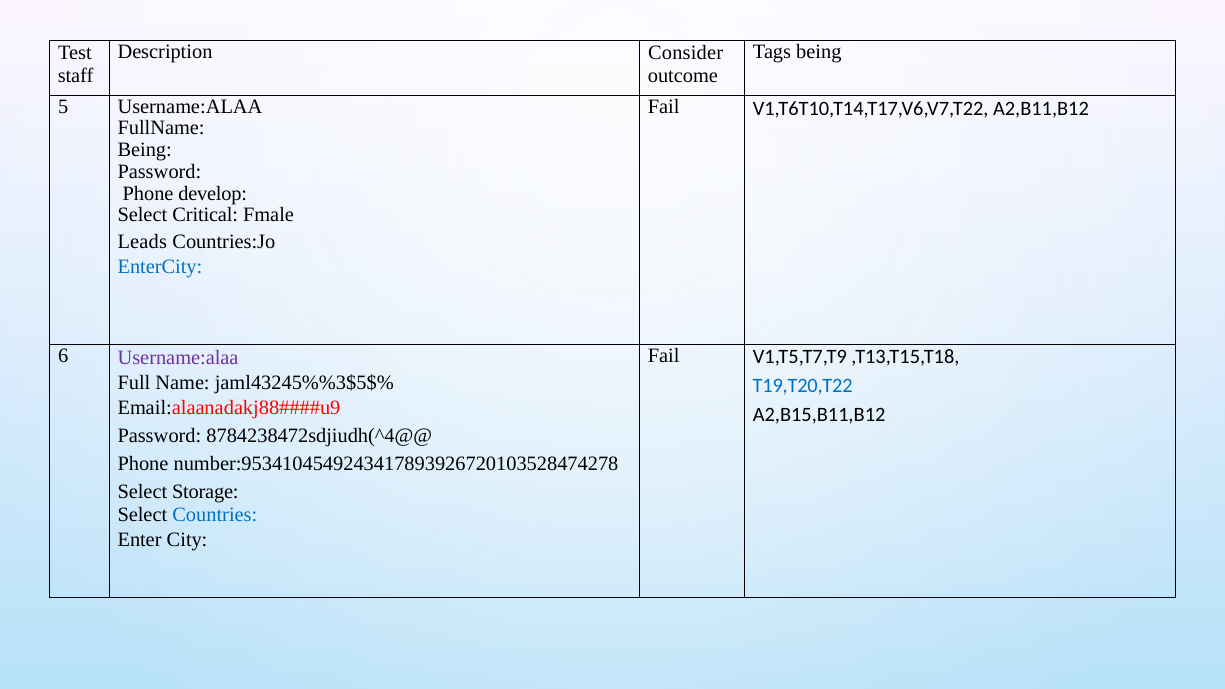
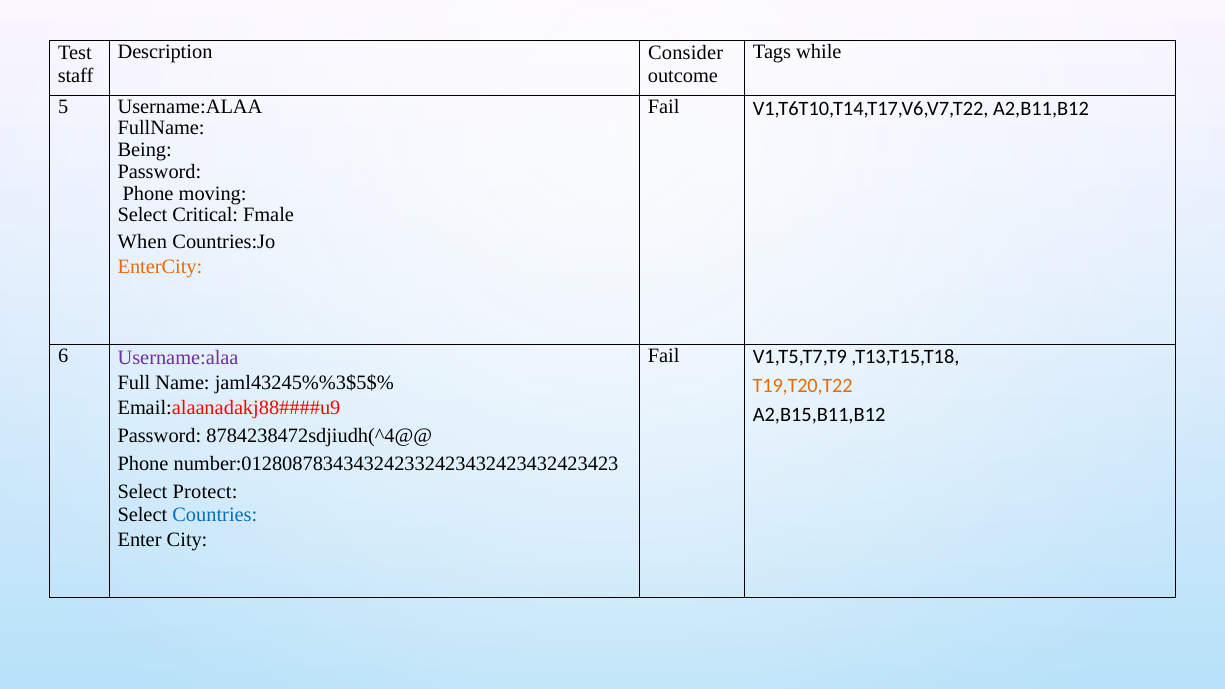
Tags being: being -> while (819, 52)
develop: develop -> moving (213, 193)
Leads: Leads -> When (142, 242)
EnterCity colour: blue -> orange (160, 267)
T19,T20,T22 colour: blue -> orange (803, 386)
number:9534104549243417893926720103528474278: number:9534104549243417893926720103528474278 -> number:0128087834343242332423432423432423423 (396, 464)
Storage: Storage -> Protect (205, 492)
